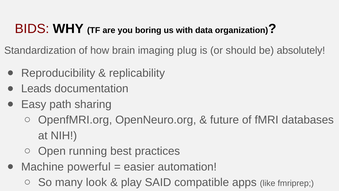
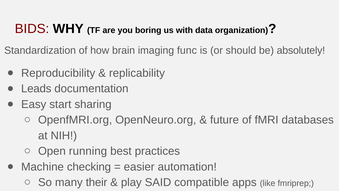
plug: plug -> func (187, 50)
path: path -> start (60, 104)
powerful: powerful -> checking (89, 167)
look: look -> their (97, 182)
